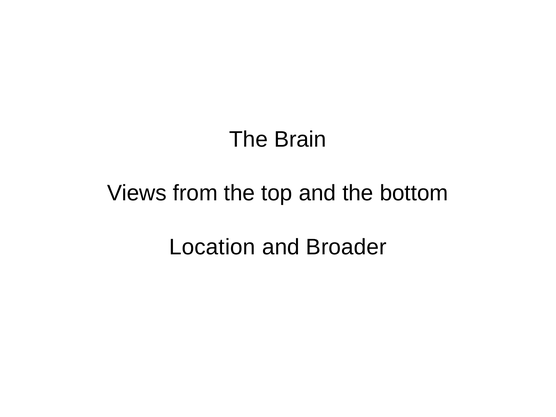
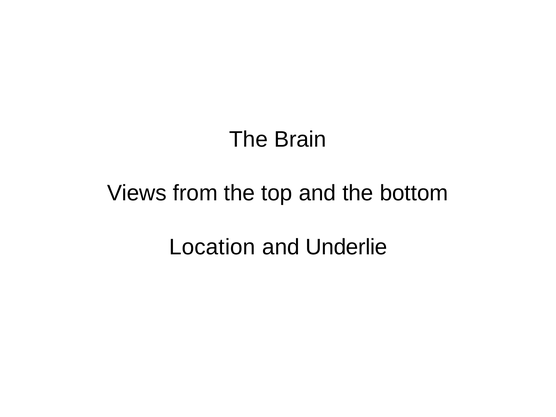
Broader: Broader -> Underlie (347, 247)
